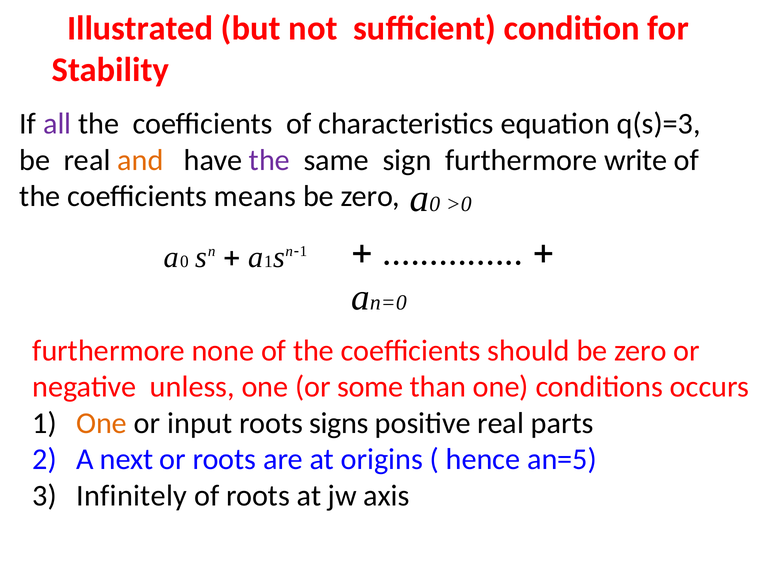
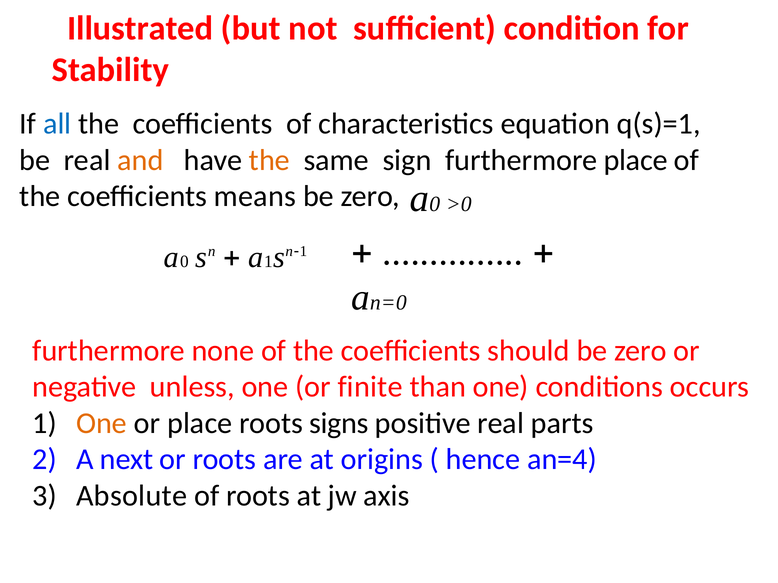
all colour: purple -> blue (57, 124)
q(s)=3: q(s)=3 -> q(s)=1 (659, 124)
the colour: purple -> orange (269, 160)
furthermore write: write -> place (636, 160)
some: some -> finite (370, 387)
or input: input -> place (200, 424)
an=5: an=5 -> an=4 (562, 460)
Infinitely: Infinitely -> Absolute (132, 496)
